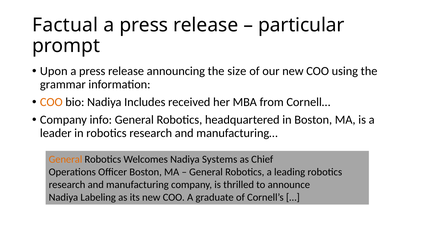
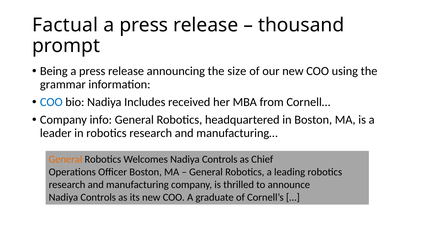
particular: particular -> thousand (301, 25)
Upon: Upon -> Being (54, 71)
COO colour: orange -> blue (51, 102)
Welcomes Nadiya Systems: Systems -> Controls (220, 159)
Labeling: Labeling -> Controls (98, 197)
